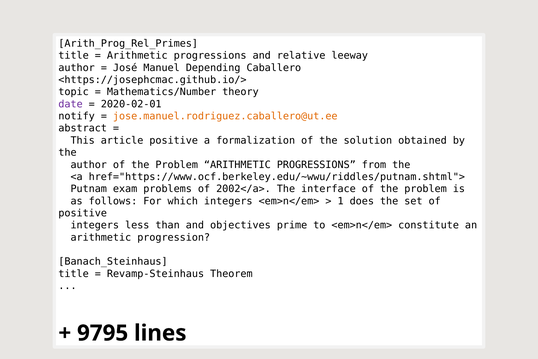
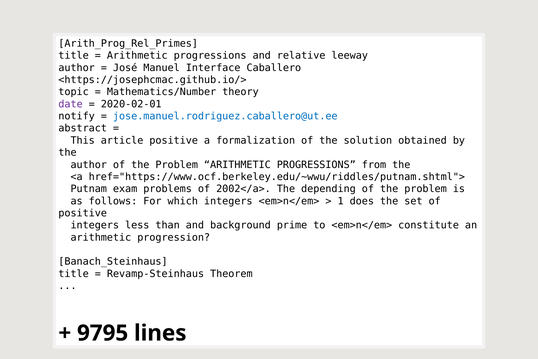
Depending: Depending -> Interface (213, 68)
jose.manuel.rodriguez.caballero@ut.ee colour: orange -> blue (225, 116)
interface: interface -> depending (328, 189)
objectives: objectives -> background (240, 225)
